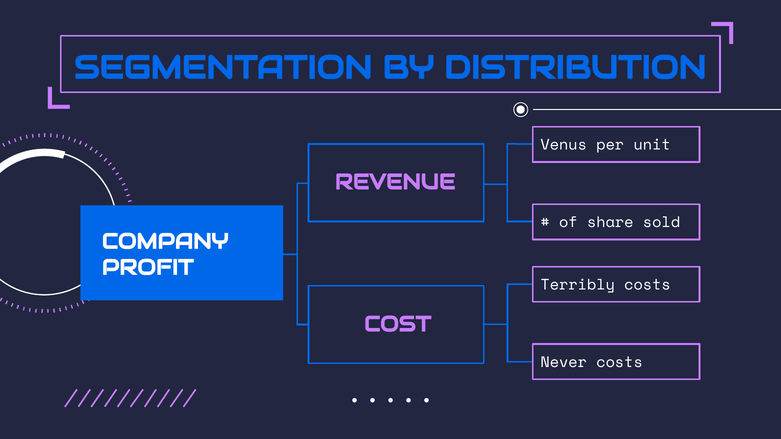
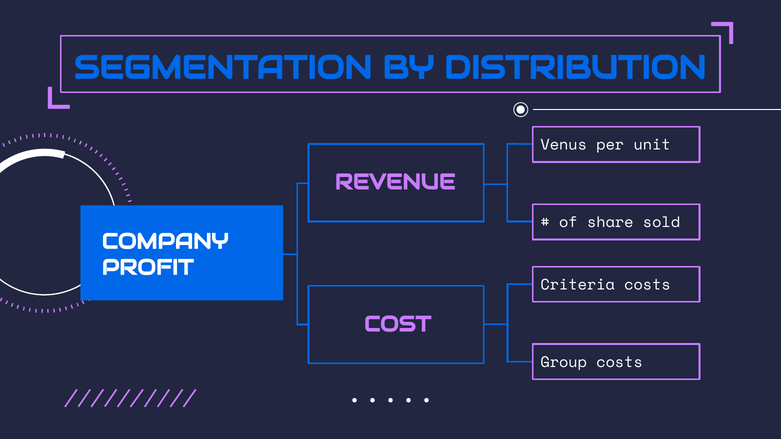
Terribly: Terribly -> Criteria (578, 285)
Never: Never -> Group (564, 362)
